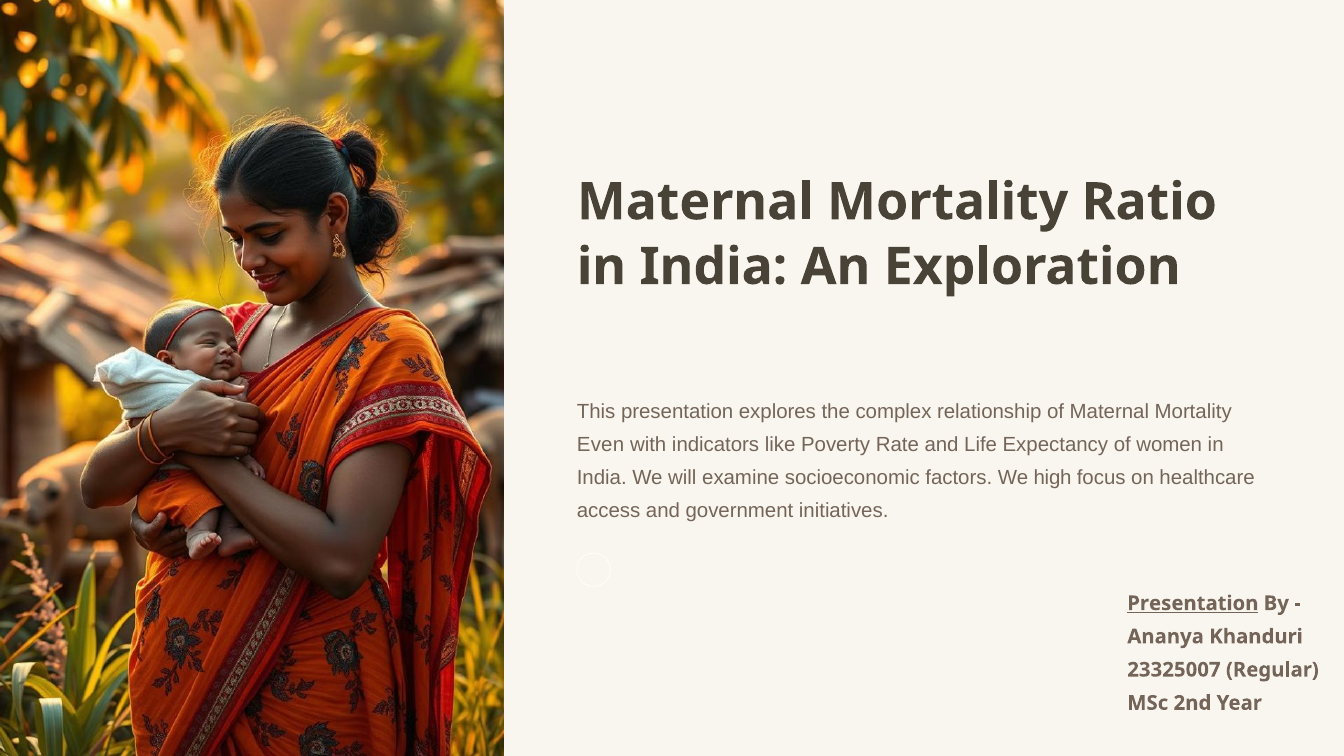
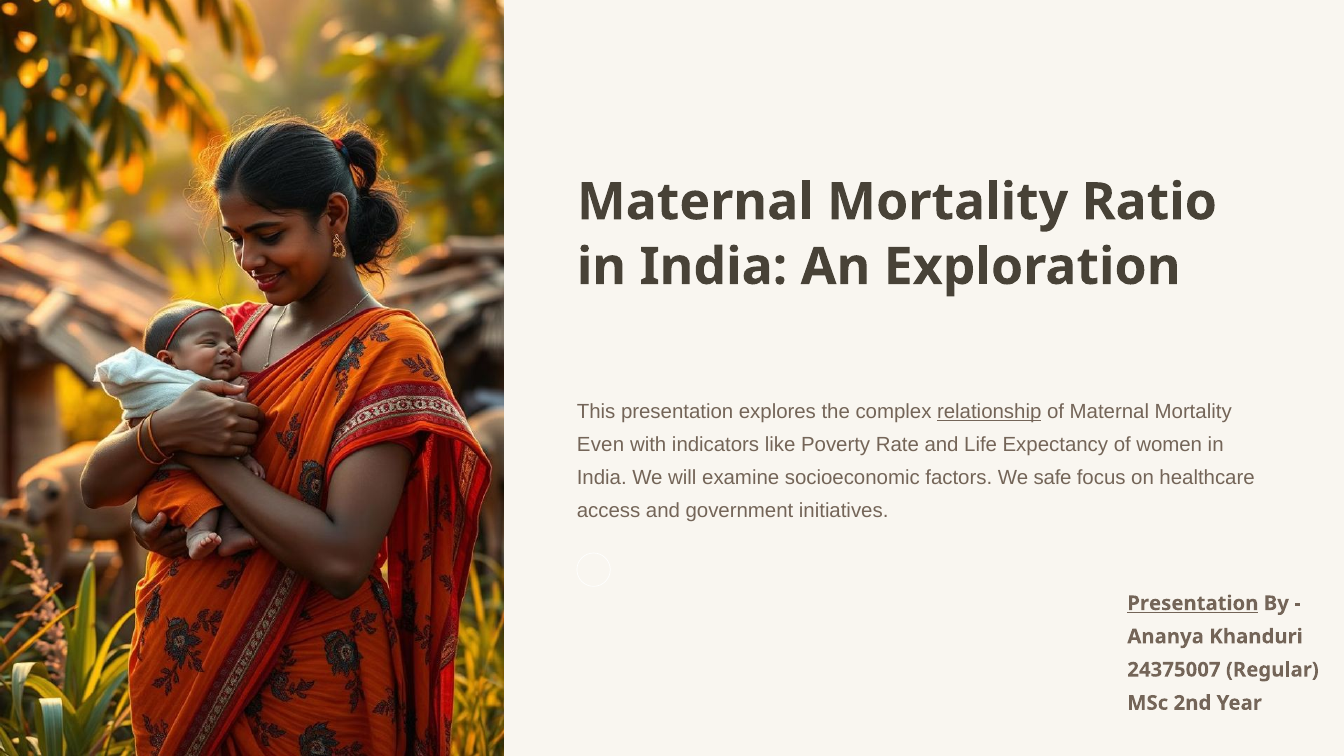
relationship underline: none -> present (989, 411)
high: high -> safe (1053, 478)
23325007: 23325007 -> 24375007 (1174, 670)
